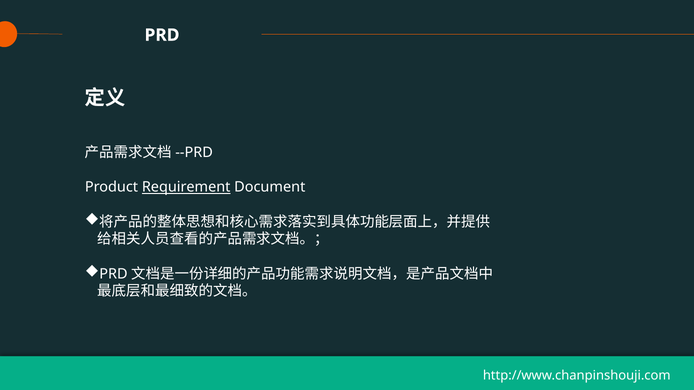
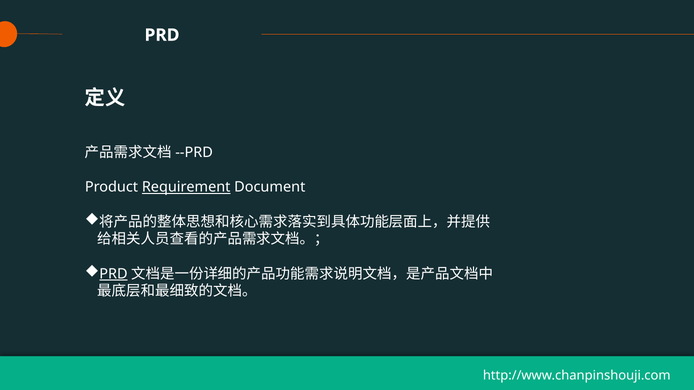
PRD underline: none -> present (114, 274)
